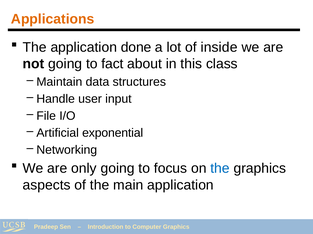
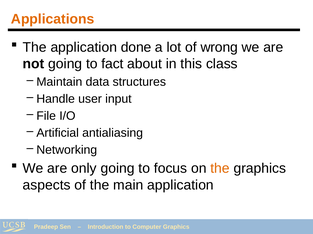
inside: inside -> wrong (219, 47)
exponential: exponential -> antialiasing (113, 133)
the colour: blue -> orange (220, 169)
